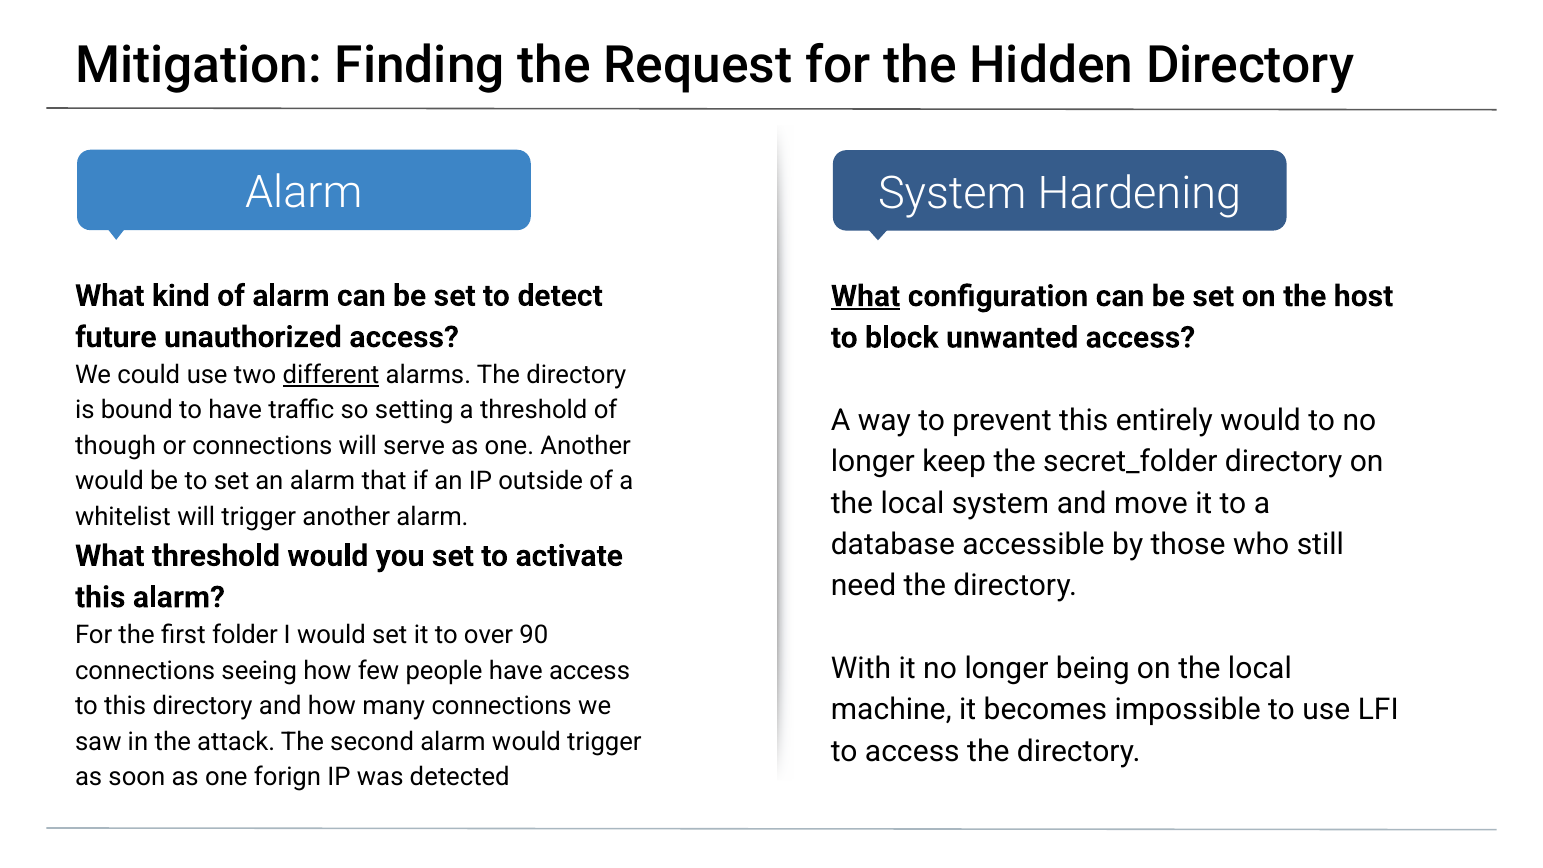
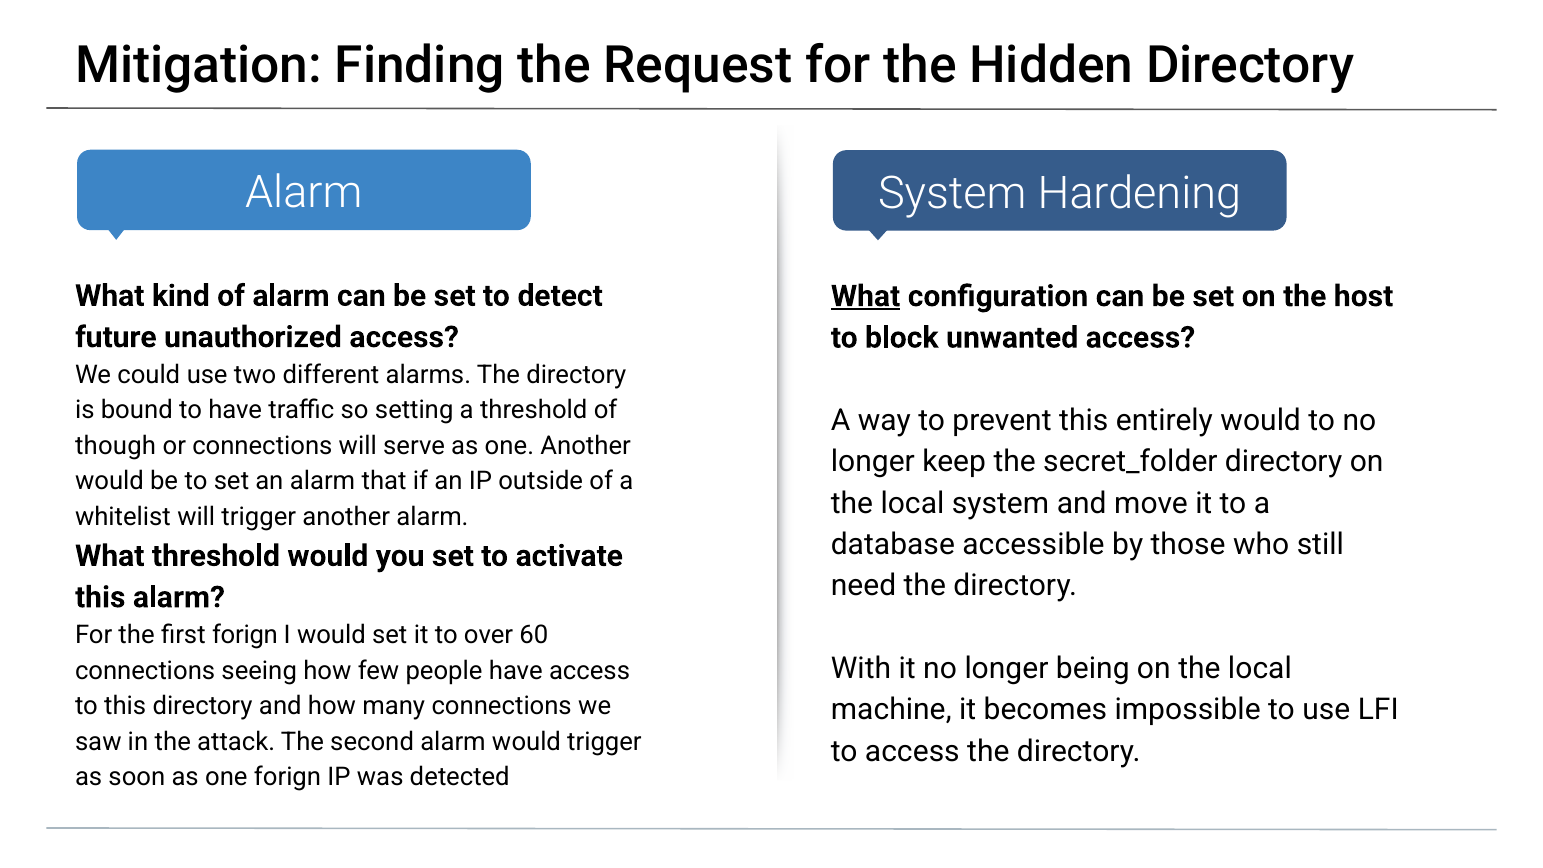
different underline: present -> none (331, 375)
first folder: folder -> forign (245, 635)
90: 90 -> 60 (534, 635)
